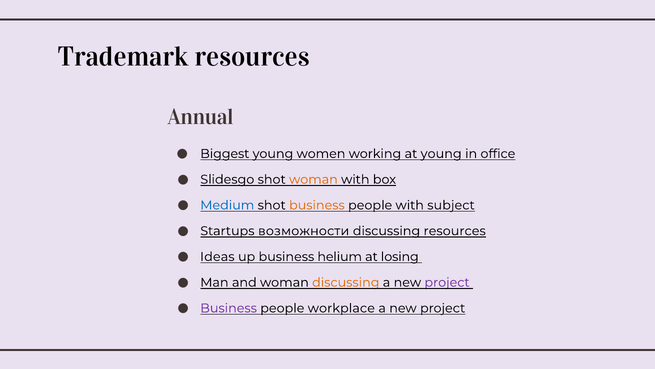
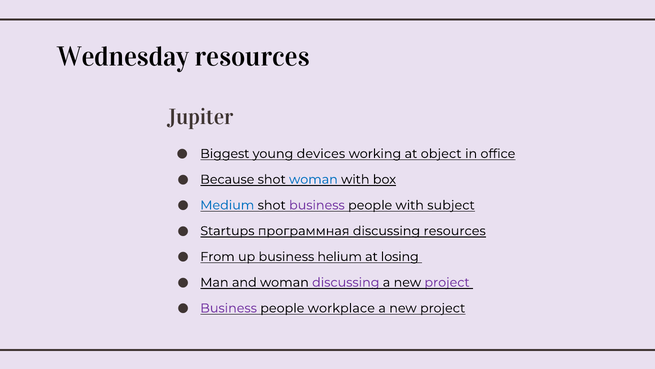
Trademark: Trademark -> Wednesday (123, 57)
Annual: Annual -> Jupiter (200, 117)
women: women -> devices (321, 154)
at young: young -> object (441, 154)
Slidesgo: Slidesgo -> Because (227, 179)
woman colour: orange -> blue (313, 179)
business colour: orange -> purple (317, 205)
возможности: возможности -> программная (304, 231)
Ideas: Ideas -> From (217, 256)
discussing colour: orange -> purple (346, 282)
